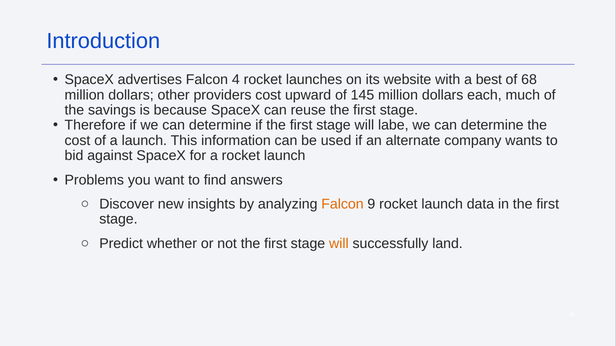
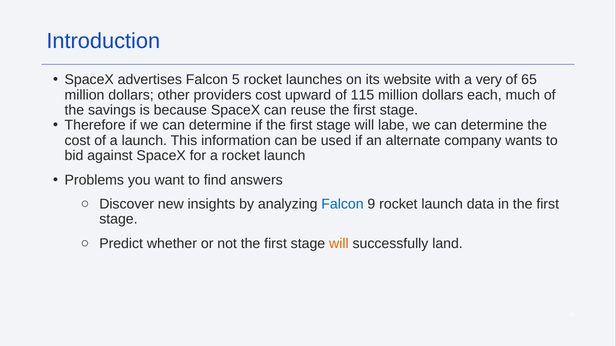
Falcon 4: 4 -> 5 (236, 80)
best: best -> very (489, 80)
68: 68 -> 65 (529, 80)
145: 145 -> 115 (362, 95)
Falcon colour: orange -> blue (342, 204)
